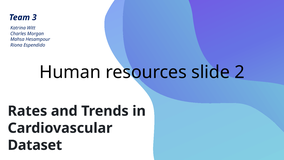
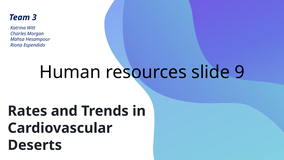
2: 2 -> 9 (240, 72)
Dataset: Dataset -> Deserts (35, 145)
